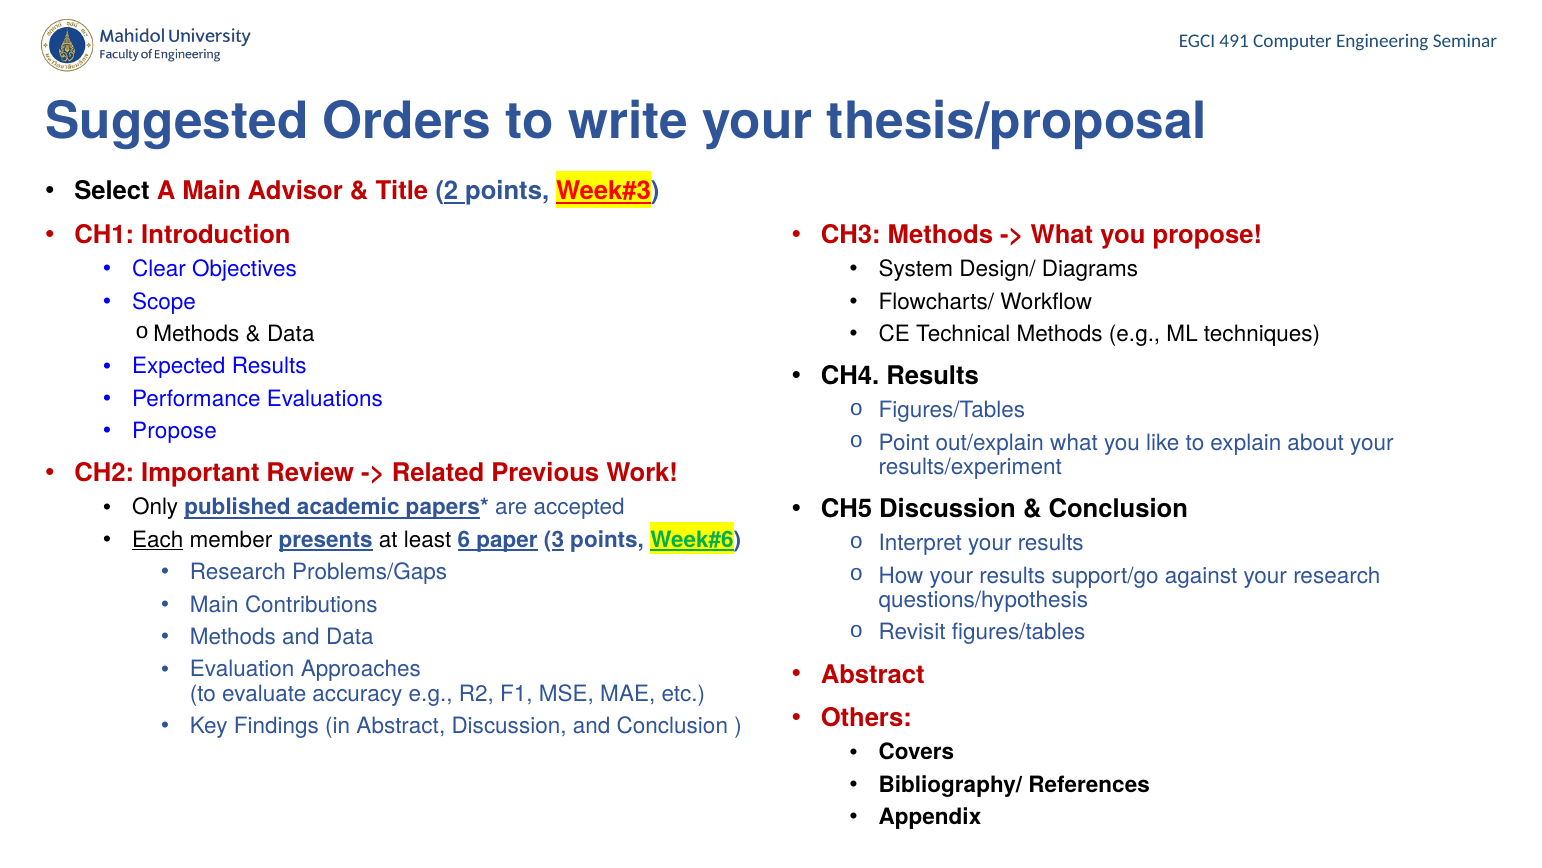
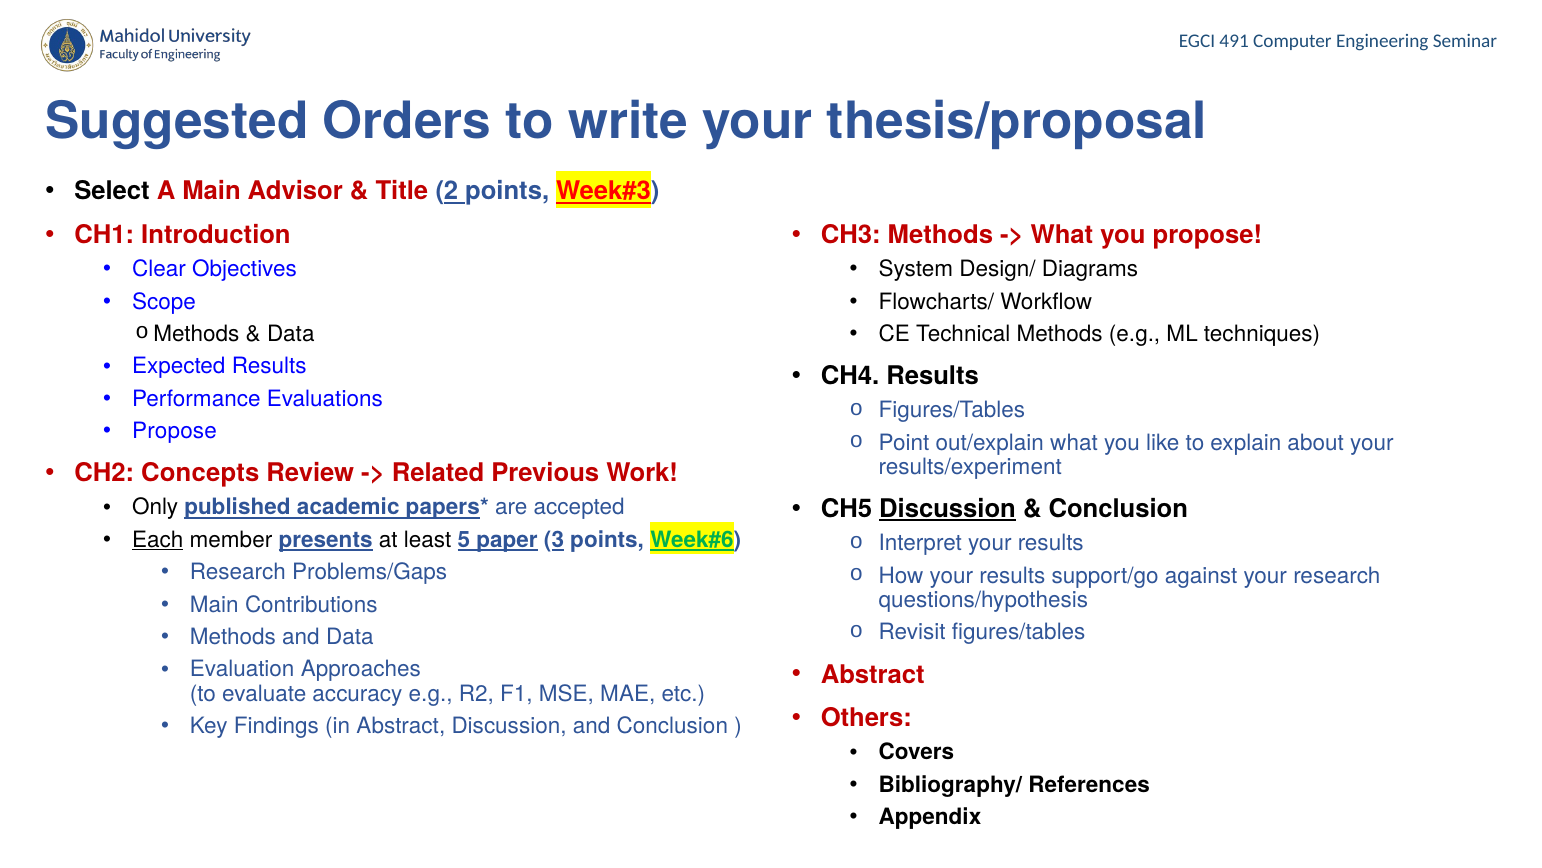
Important: Important -> Concepts (200, 473)
Discussion underline: none -> present (948, 509)
6: 6 -> 5 (464, 540)
